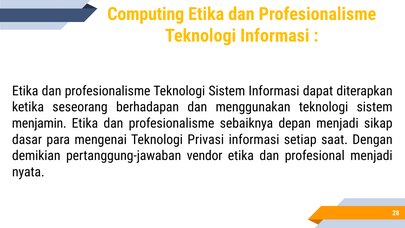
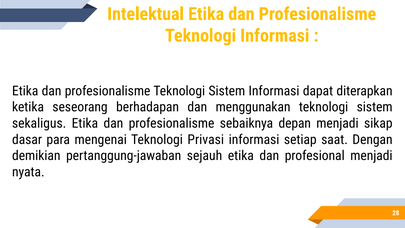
Computing: Computing -> Intelektual (146, 14)
menjamin: menjamin -> sekaligus (39, 123)
vendor: vendor -> sejauh (204, 156)
